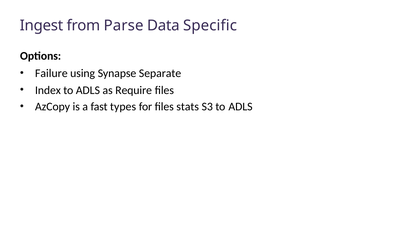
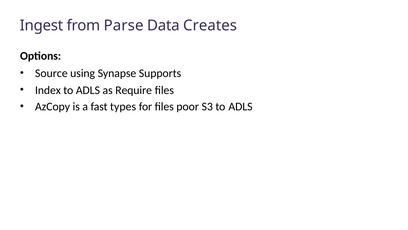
Specific: Specific -> Creates (210, 25)
Failure: Failure -> Source (51, 73)
Separate: Separate -> Supports (160, 73)
stats: stats -> poor (188, 106)
